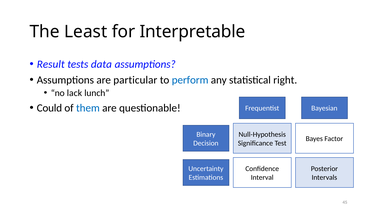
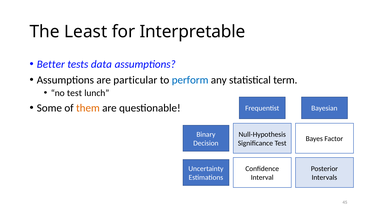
Result: Result -> Better (51, 64)
right: right -> term (285, 80)
no lack: lack -> test (74, 93)
Could: Could -> Some (49, 108)
them colour: blue -> orange (88, 108)
